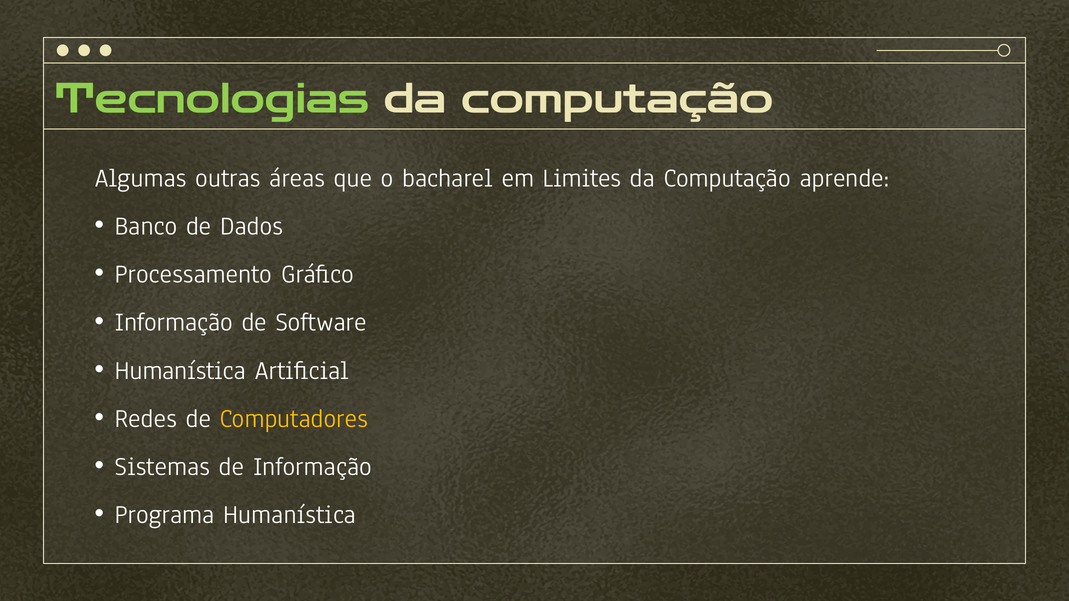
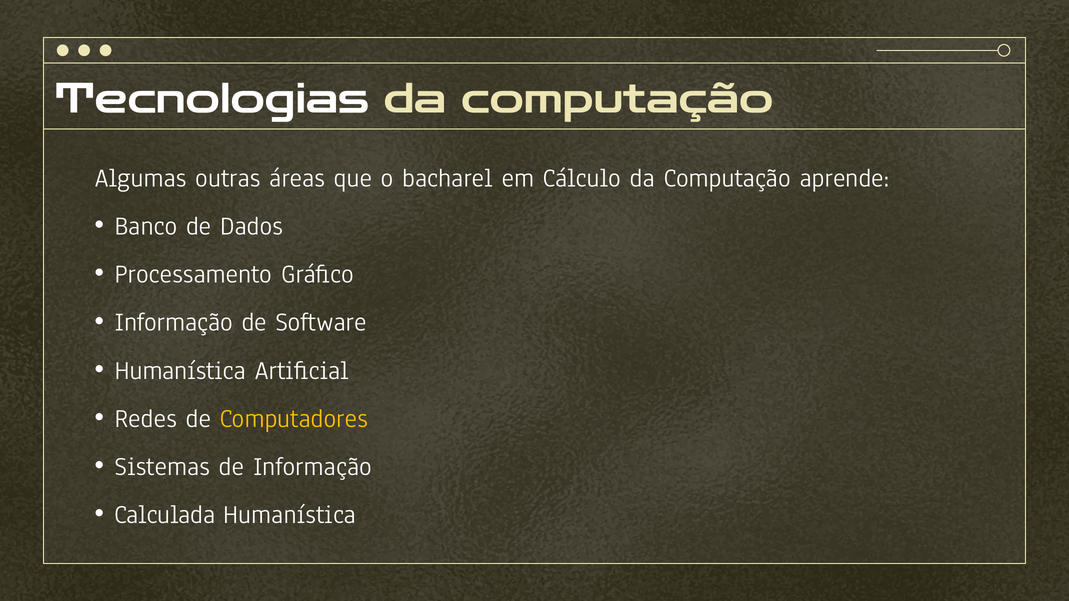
Tecnologias colour: light green -> white (212, 99)
Limites: Limites -> Cálculo (582, 178)
Programa: Programa -> Calculada (165, 515)
